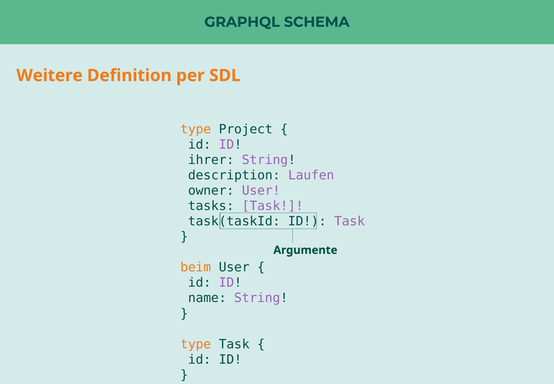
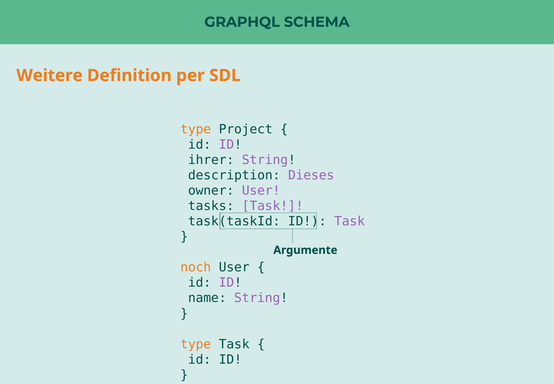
Laufen: Laufen -> Dieses (311, 175)
beim: beim -> noch (196, 267)
